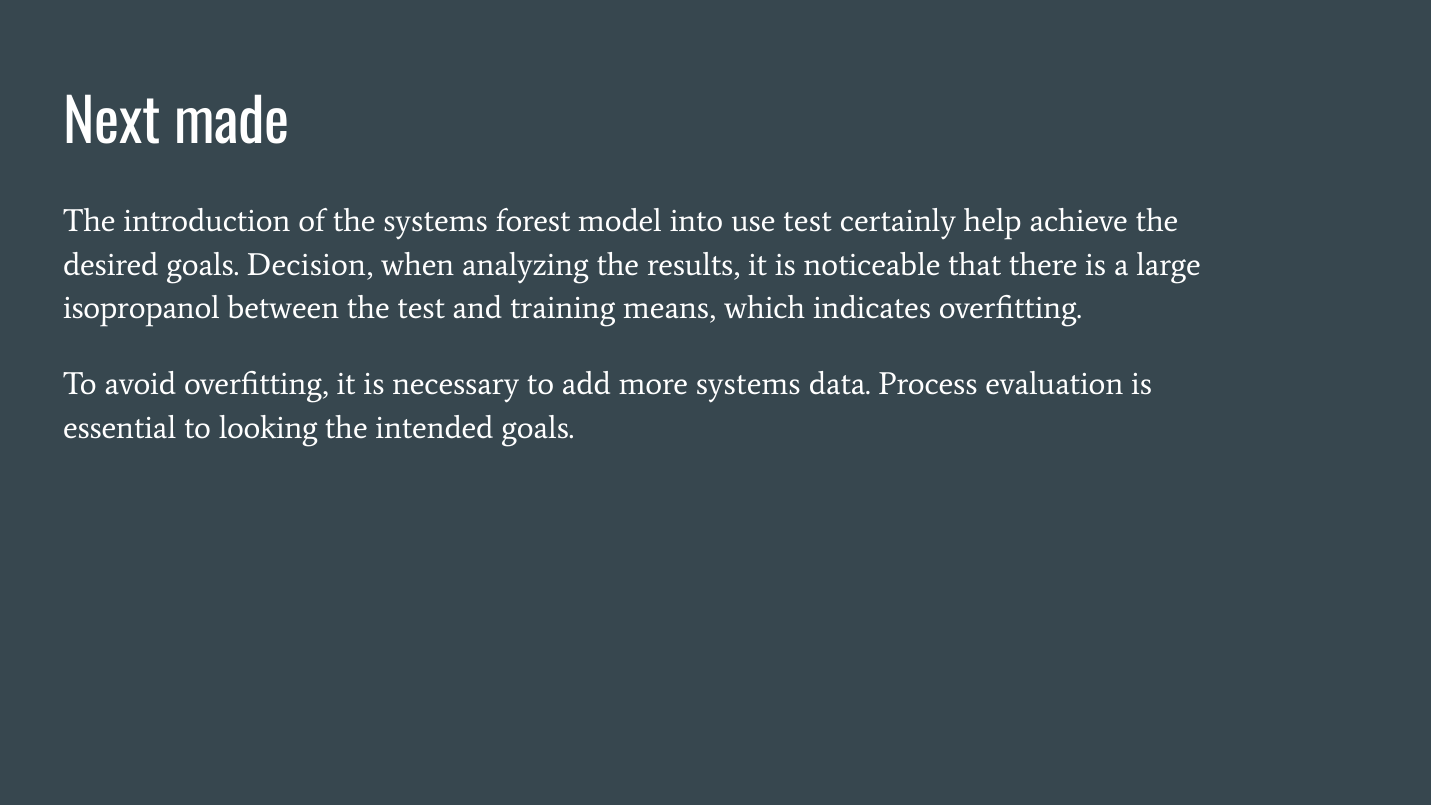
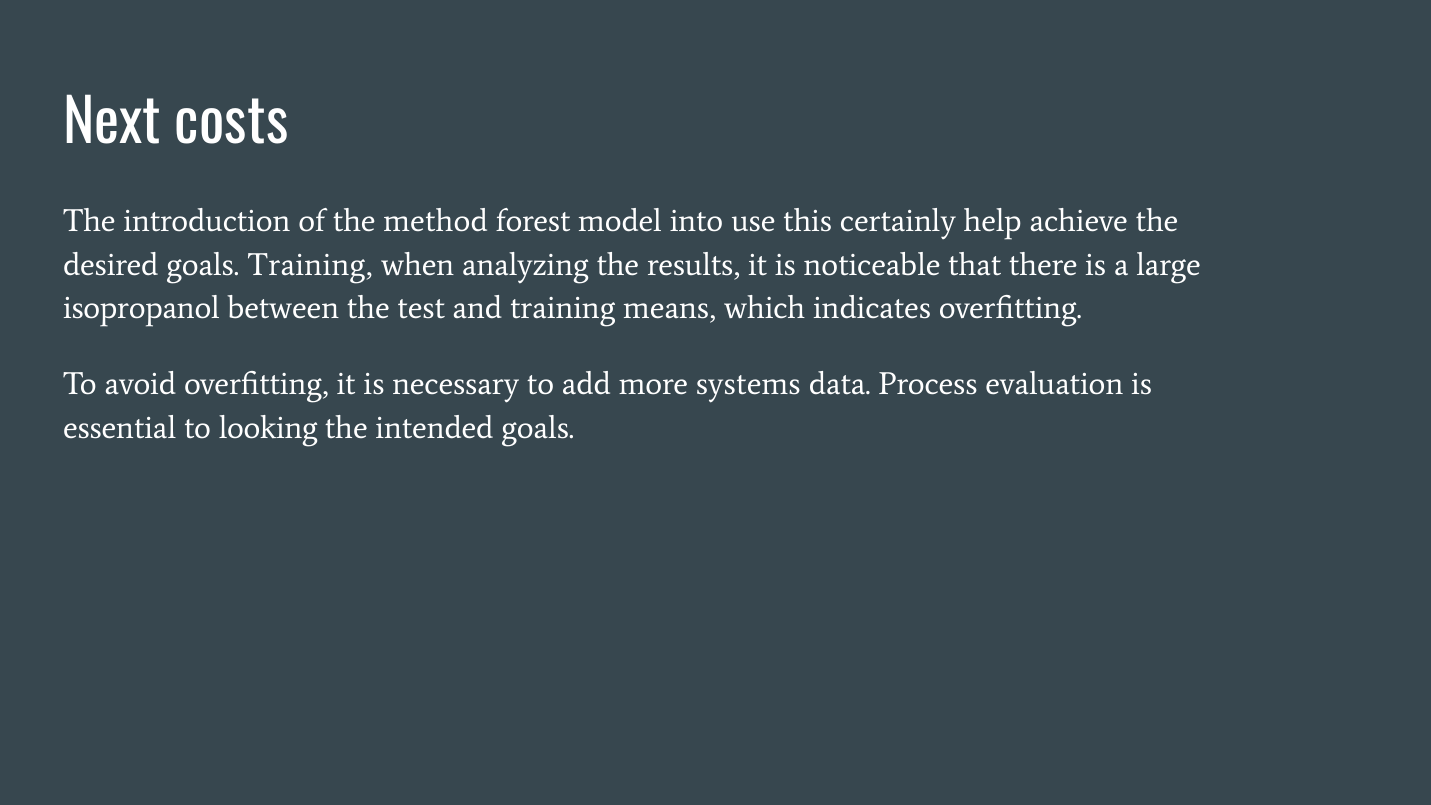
made: made -> costs (231, 124)
the systems: systems -> method (436, 221)
use test: test -> this (808, 221)
goals Decision: Decision -> Training (310, 265)
